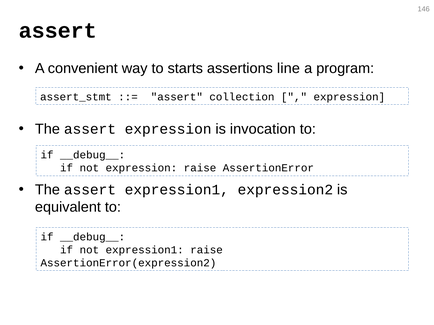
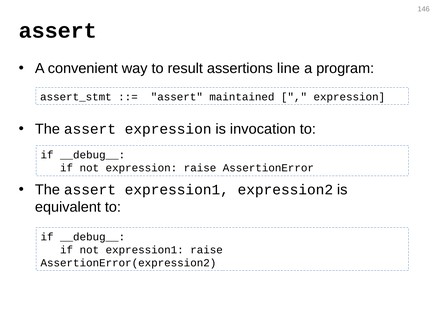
starts: starts -> result (185, 69)
collection: collection -> maintained (242, 97)
